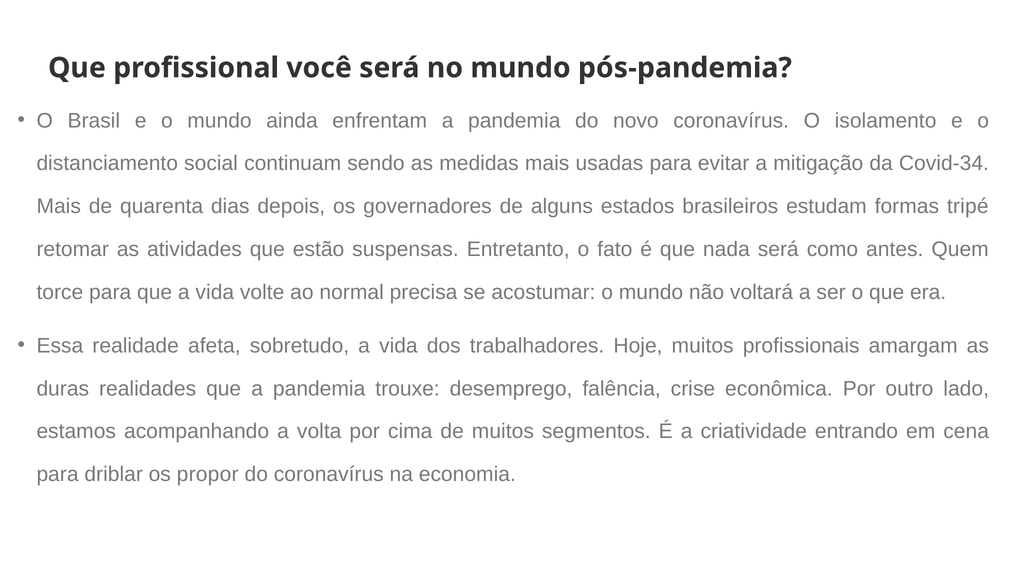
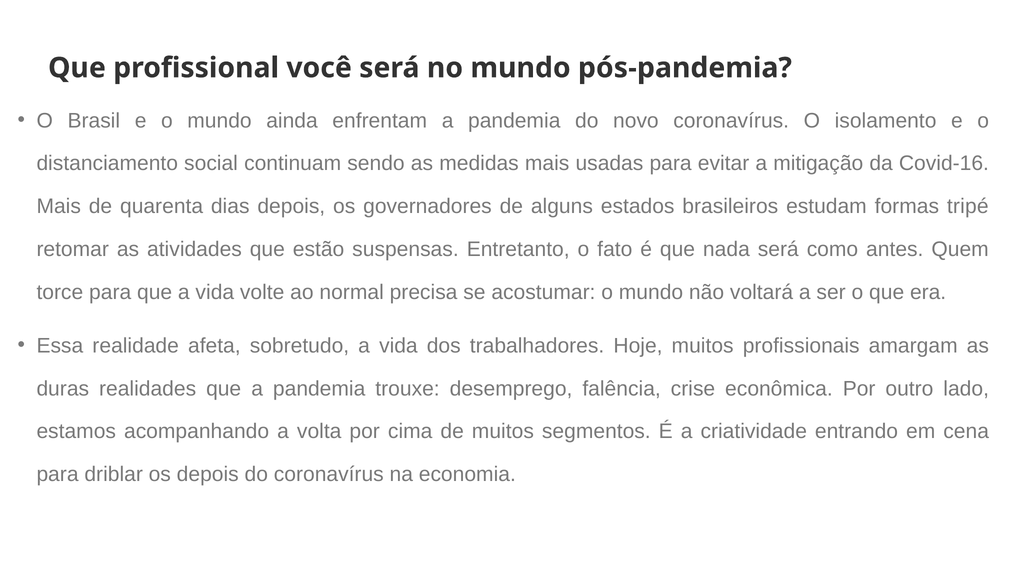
Covid-34: Covid-34 -> Covid-16 (944, 163)
os propor: propor -> depois (208, 474)
